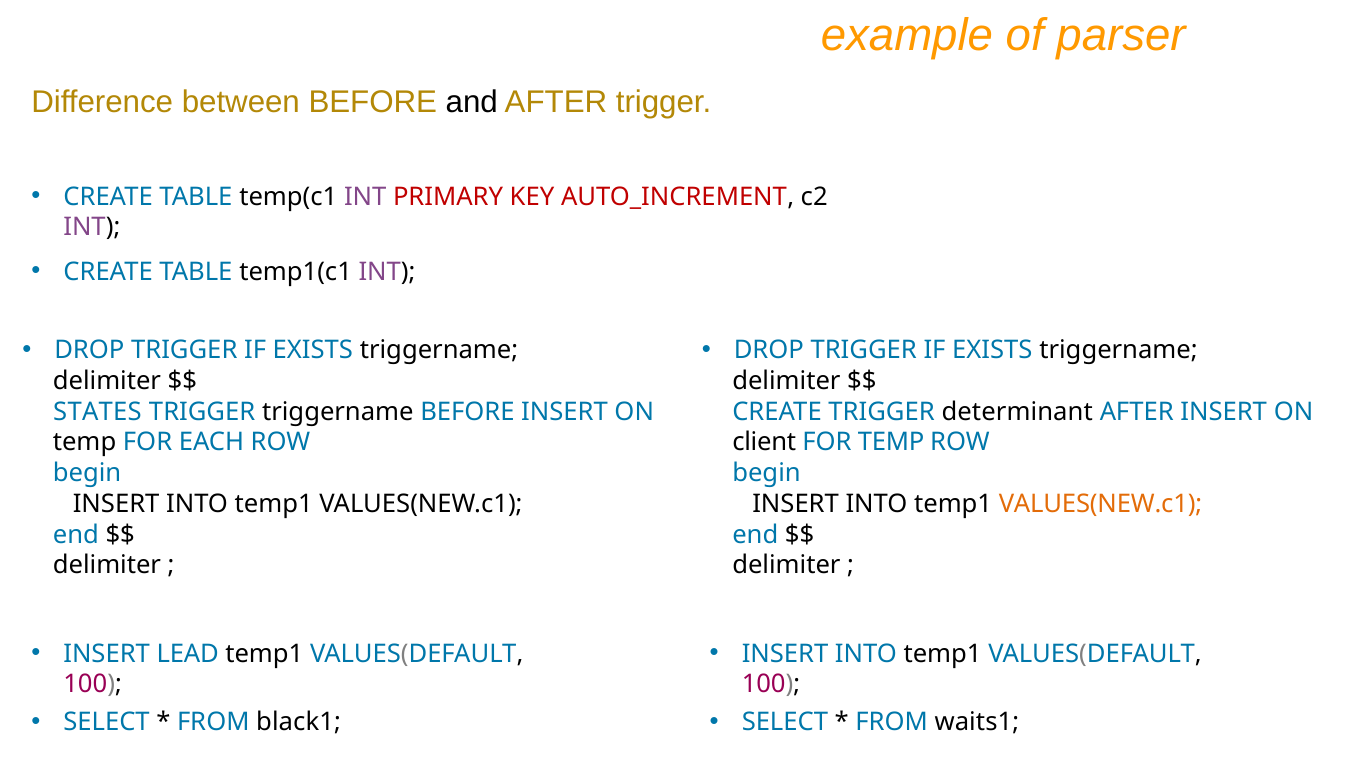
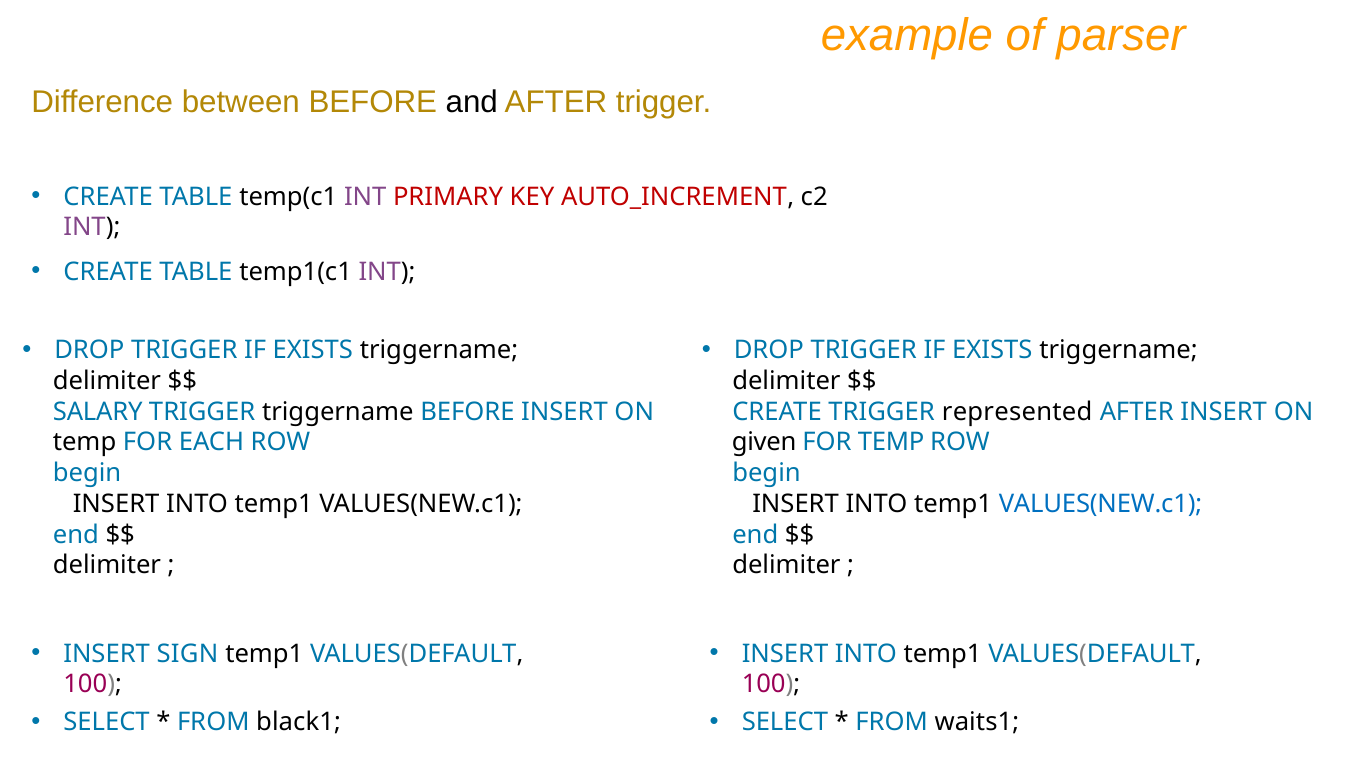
STATES: STATES -> SALARY (98, 412)
determinant: determinant -> represented (1017, 412)
client: client -> given (764, 442)
VALUES(NEW.c1 colour: orange -> blue (1100, 504)
LEAD: LEAD -> SIGN (187, 654)
